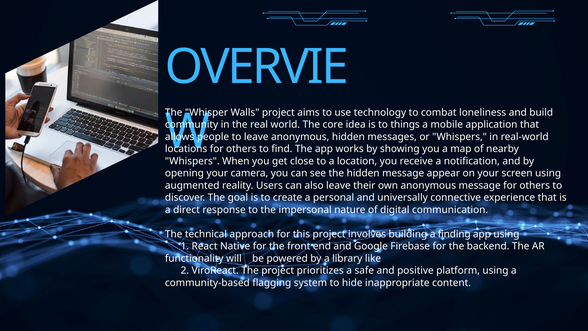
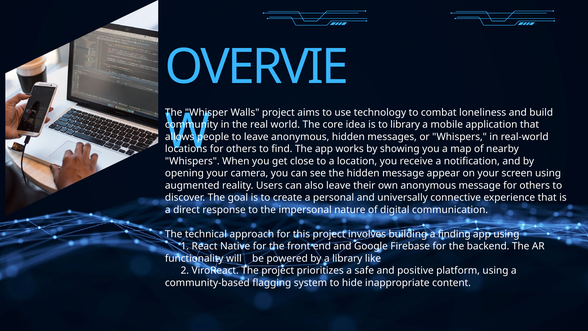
to things: things -> library (405, 124)
